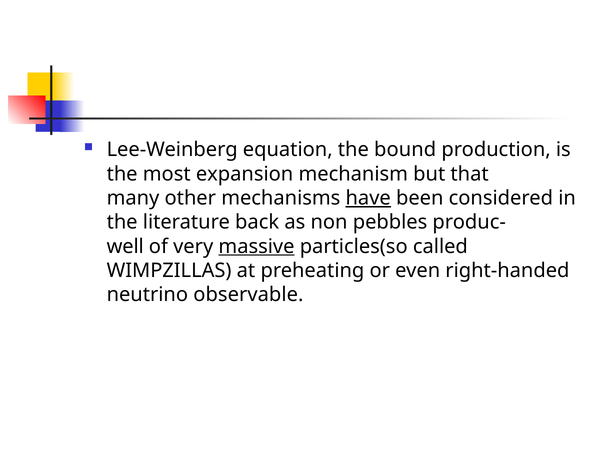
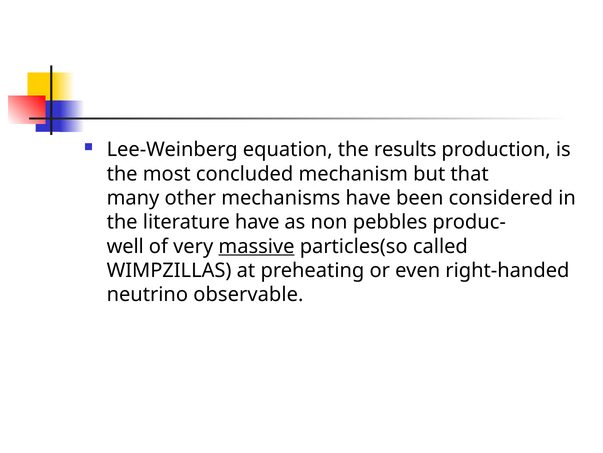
bound: bound -> results (405, 150)
expansion: expansion -> concluded (245, 174)
have underline: present -> none (368, 198)
literature back: back -> have (257, 222)
